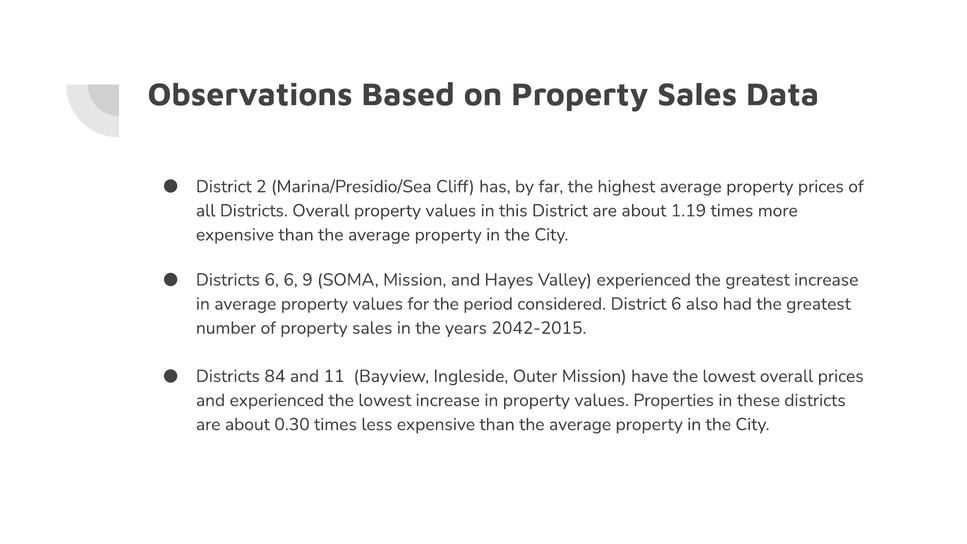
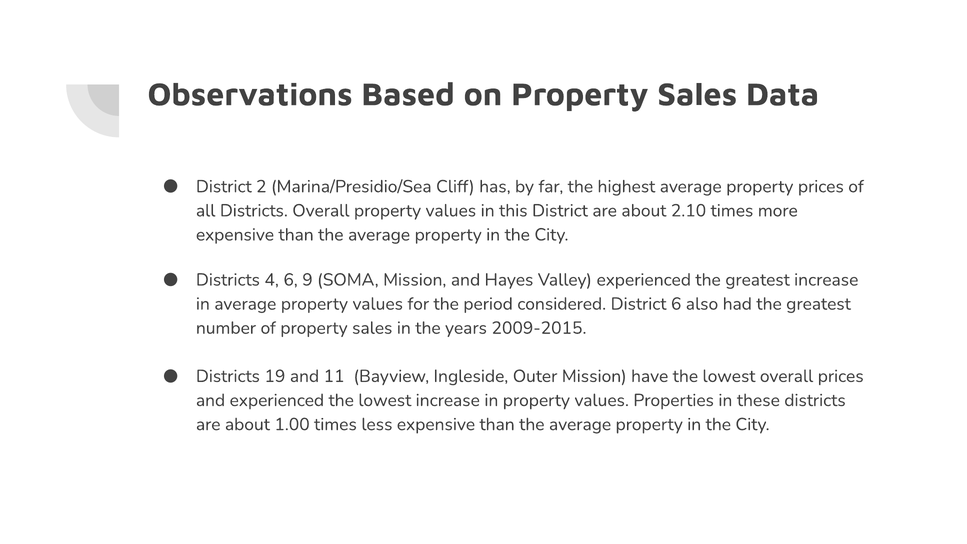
1.19: 1.19 -> 2.10 (688, 211)
Districts 6: 6 -> 4 (272, 280)
2042-2015: 2042-2015 -> 2009-2015 (539, 328)
84: 84 -> 19 (275, 376)
0.30: 0.30 -> 1.00 (292, 424)
